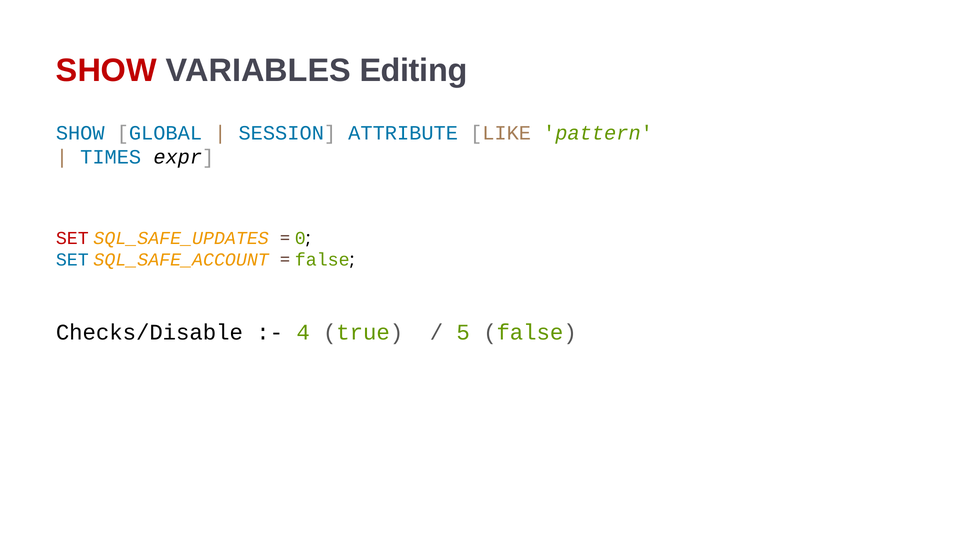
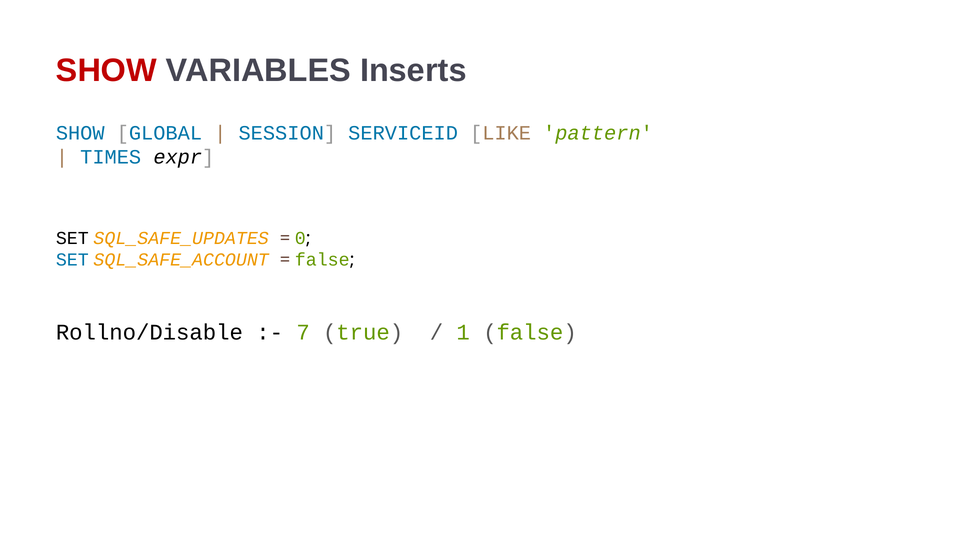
Editing: Editing -> Inserts (413, 70)
ATTRIBUTE: ATTRIBUTE -> SERVICEID (403, 133)
SET colour: red -> black (72, 238)
Checks/Disable: Checks/Disable -> Rollno/Disable (149, 332)
4: 4 -> 7 (303, 332)
5: 5 -> 1 (463, 332)
